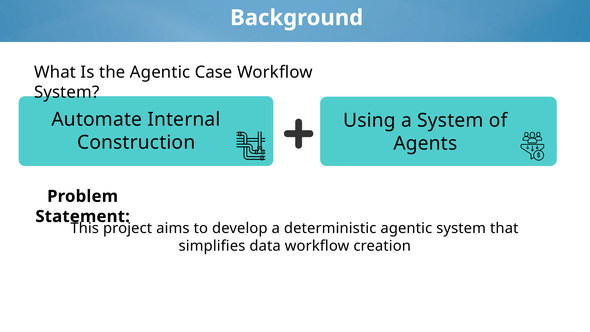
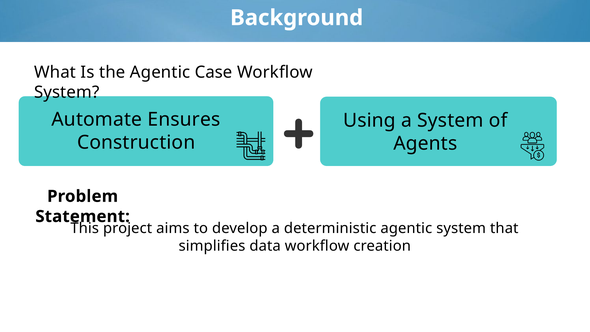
Internal: Internal -> Ensures (184, 119)
